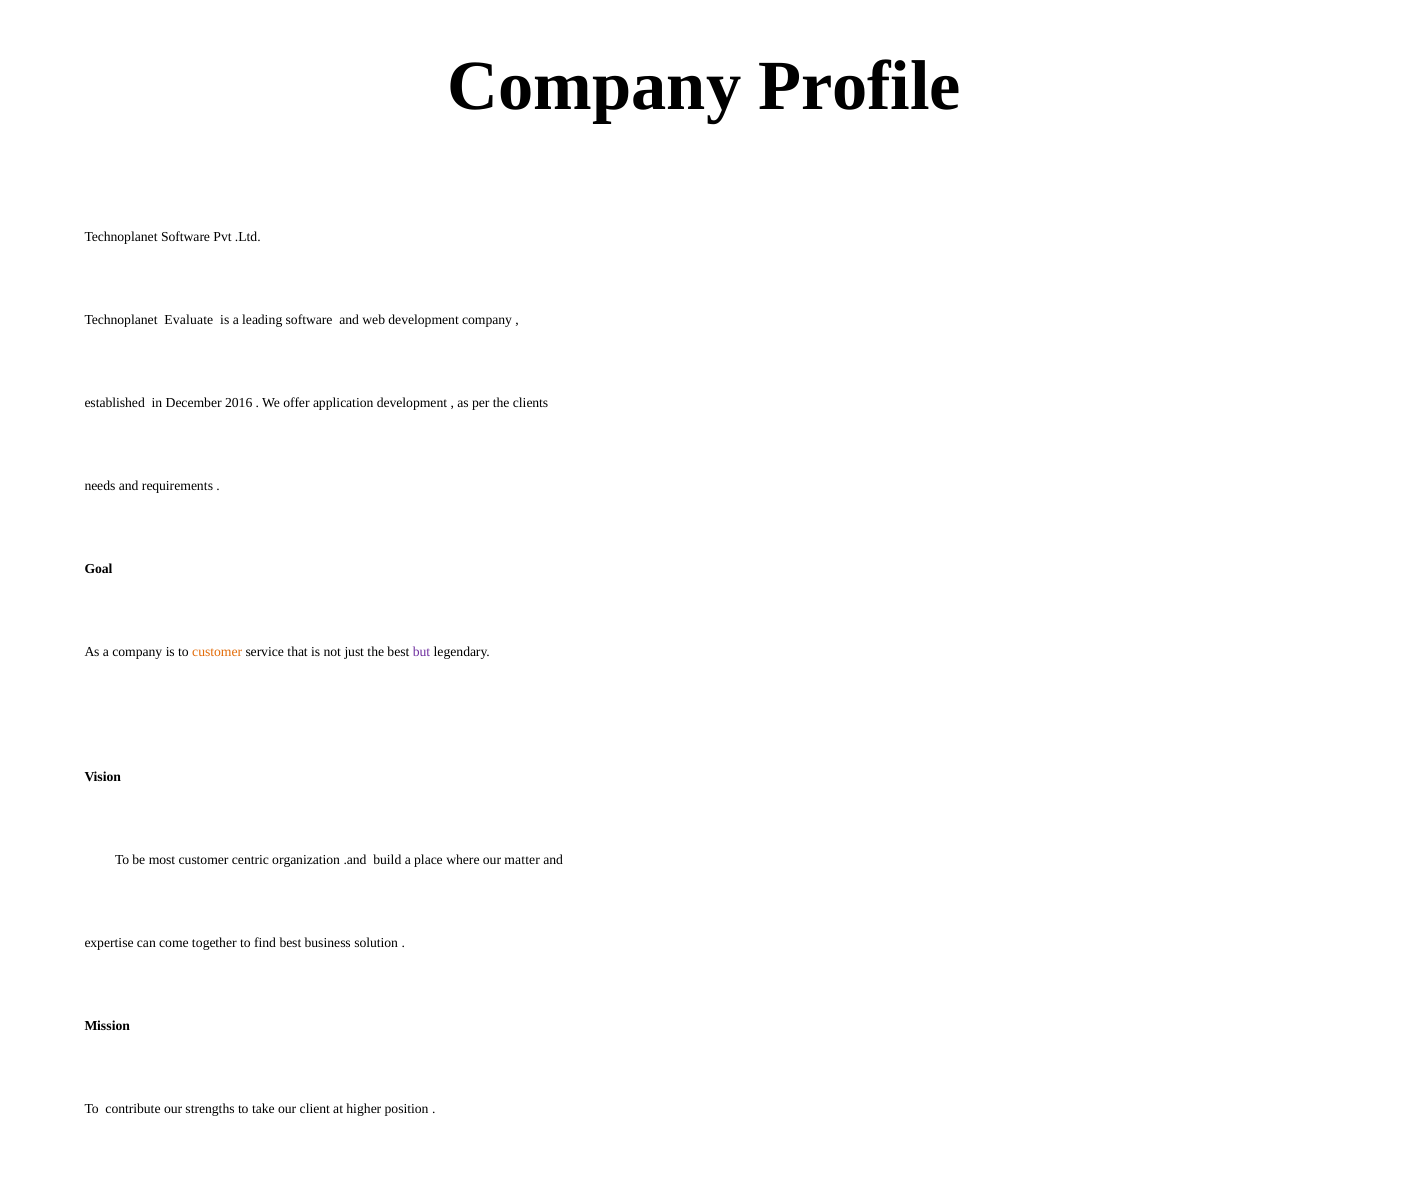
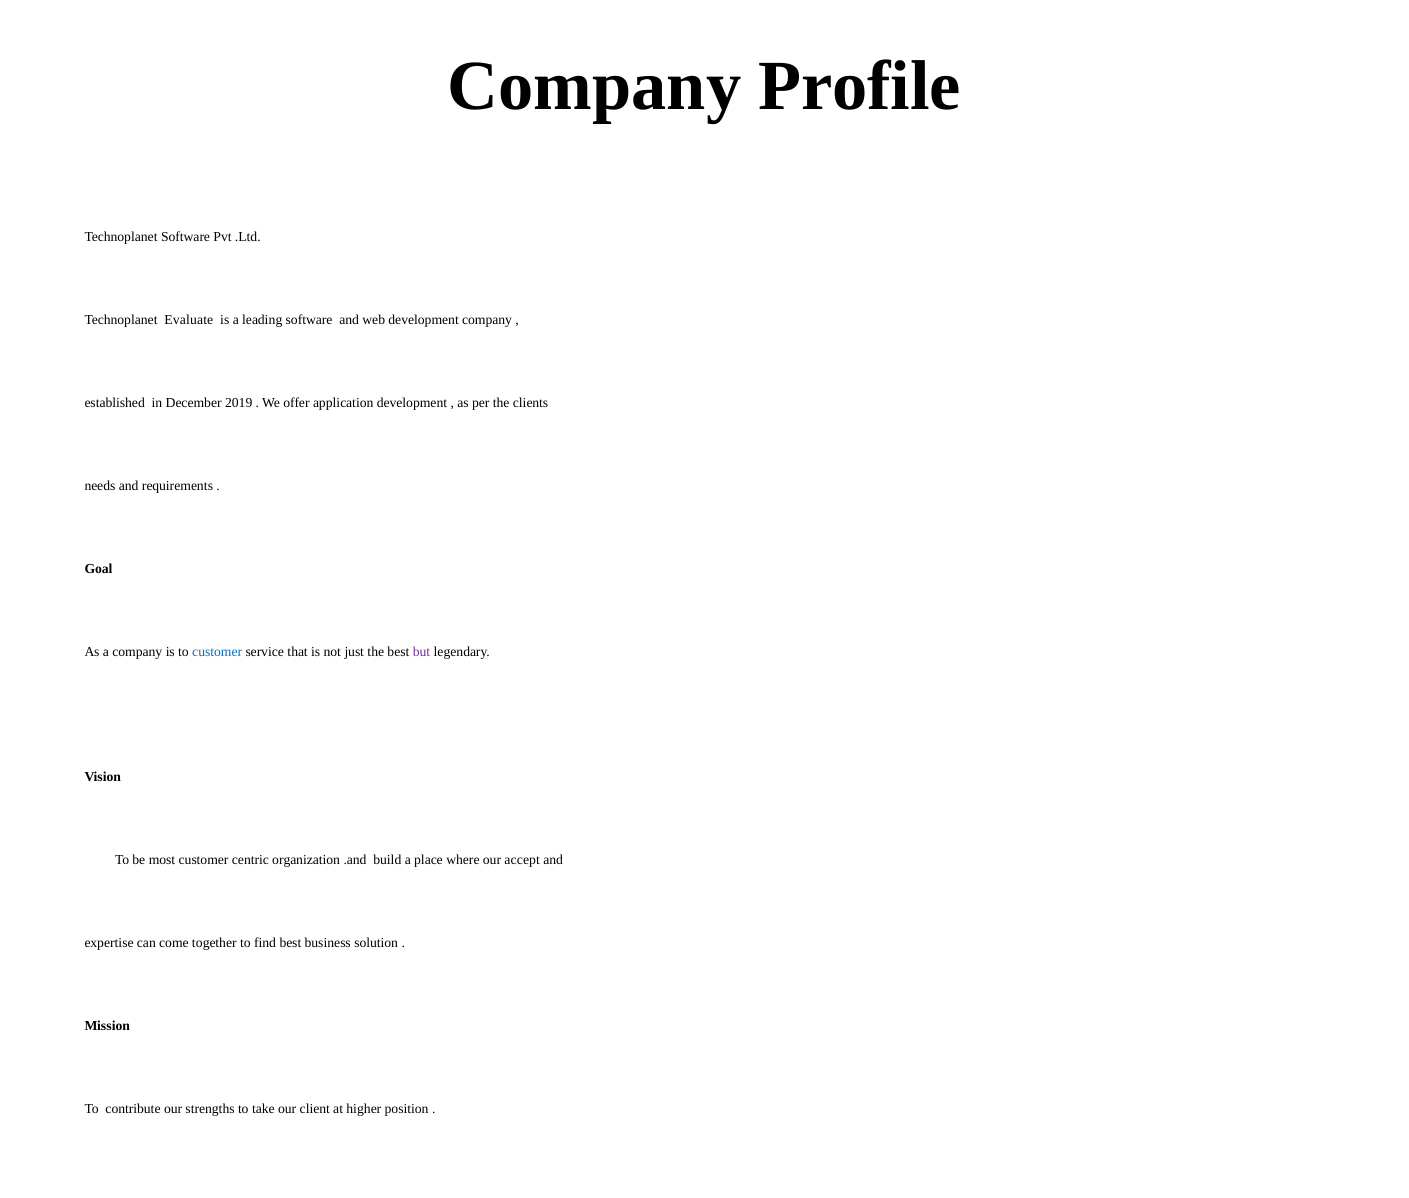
2016: 2016 -> 2019 (239, 403)
customer colour: orange -> blue (217, 652)
matter: matter -> accept (522, 859)
